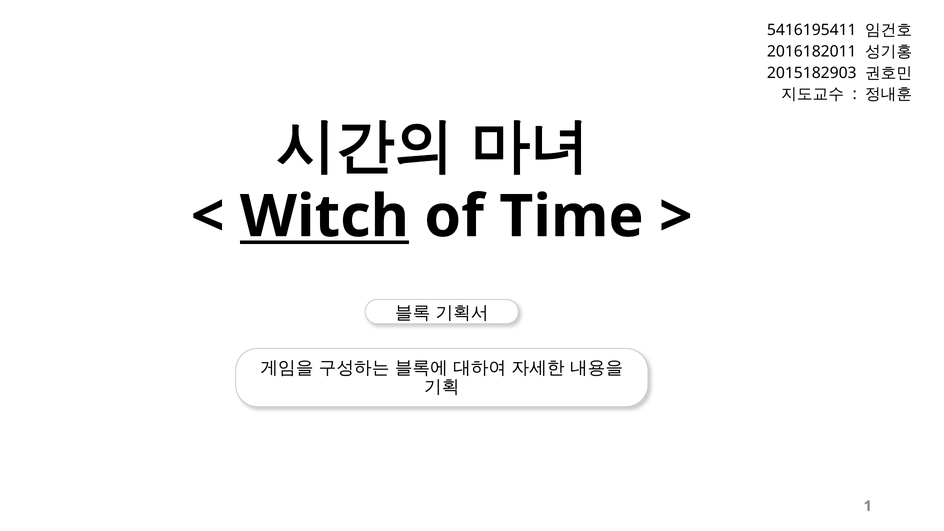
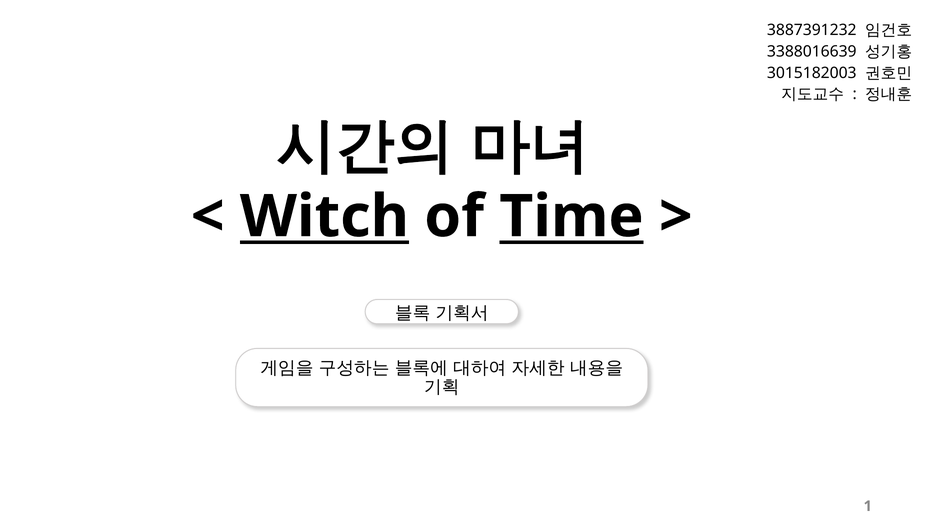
5416195411: 5416195411 -> 3887391232 (812, 30)
2016182011: 2016182011 -> 3388016639 (812, 52)
2015182903: 2015182903 -> 3015182003 (812, 73)
Time underline: none -> present (571, 217)
